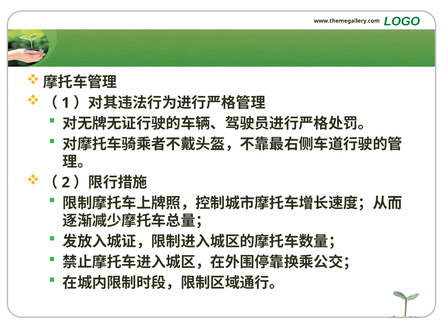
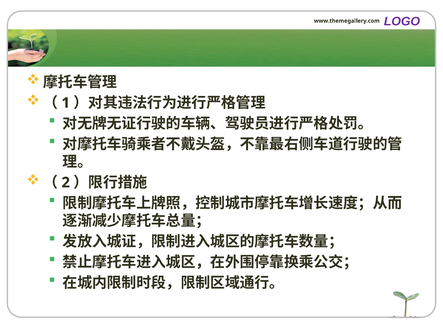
LOGO colour: green -> purple (402, 22)
